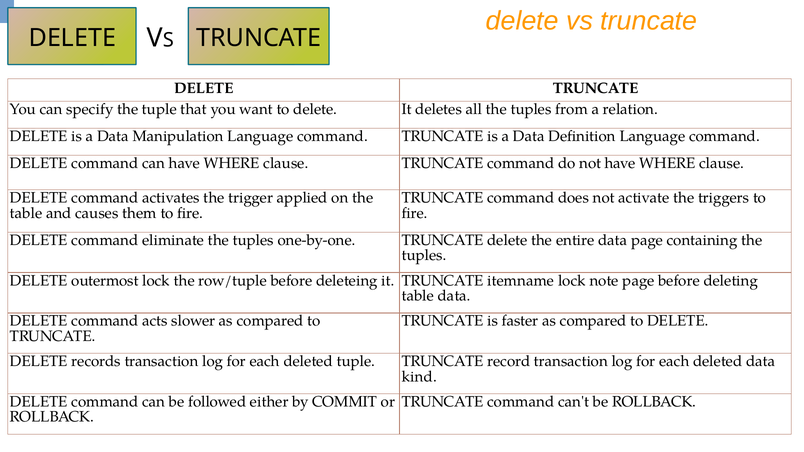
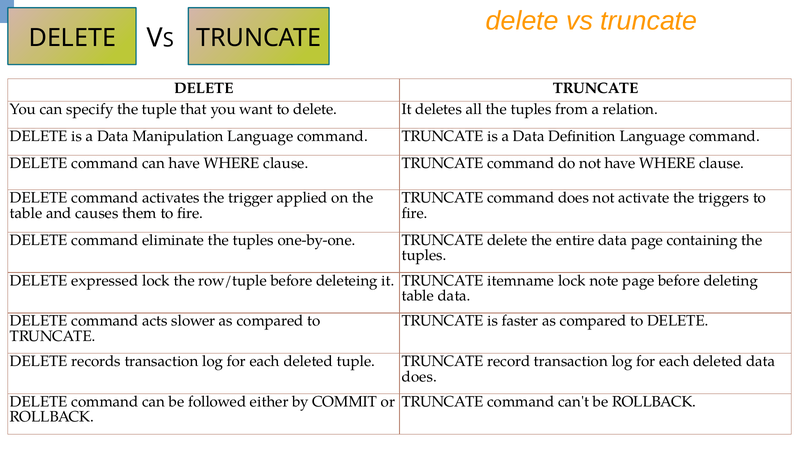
outermost: outermost -> expressed (105, 281)
kind: kind -> does (419, 377)
